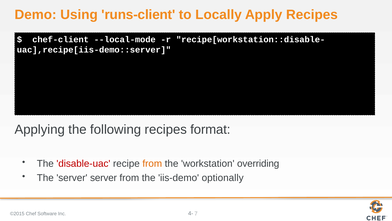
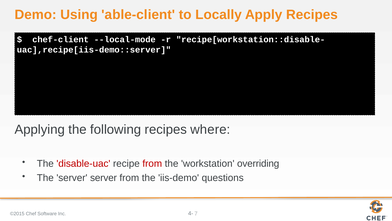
runs-client: runs-client -> able-client (138, 15)
format: format -> where (210, 129)
from colour: orange -> red (152, 163)
optionally: optionally -> questions (223, 178)
